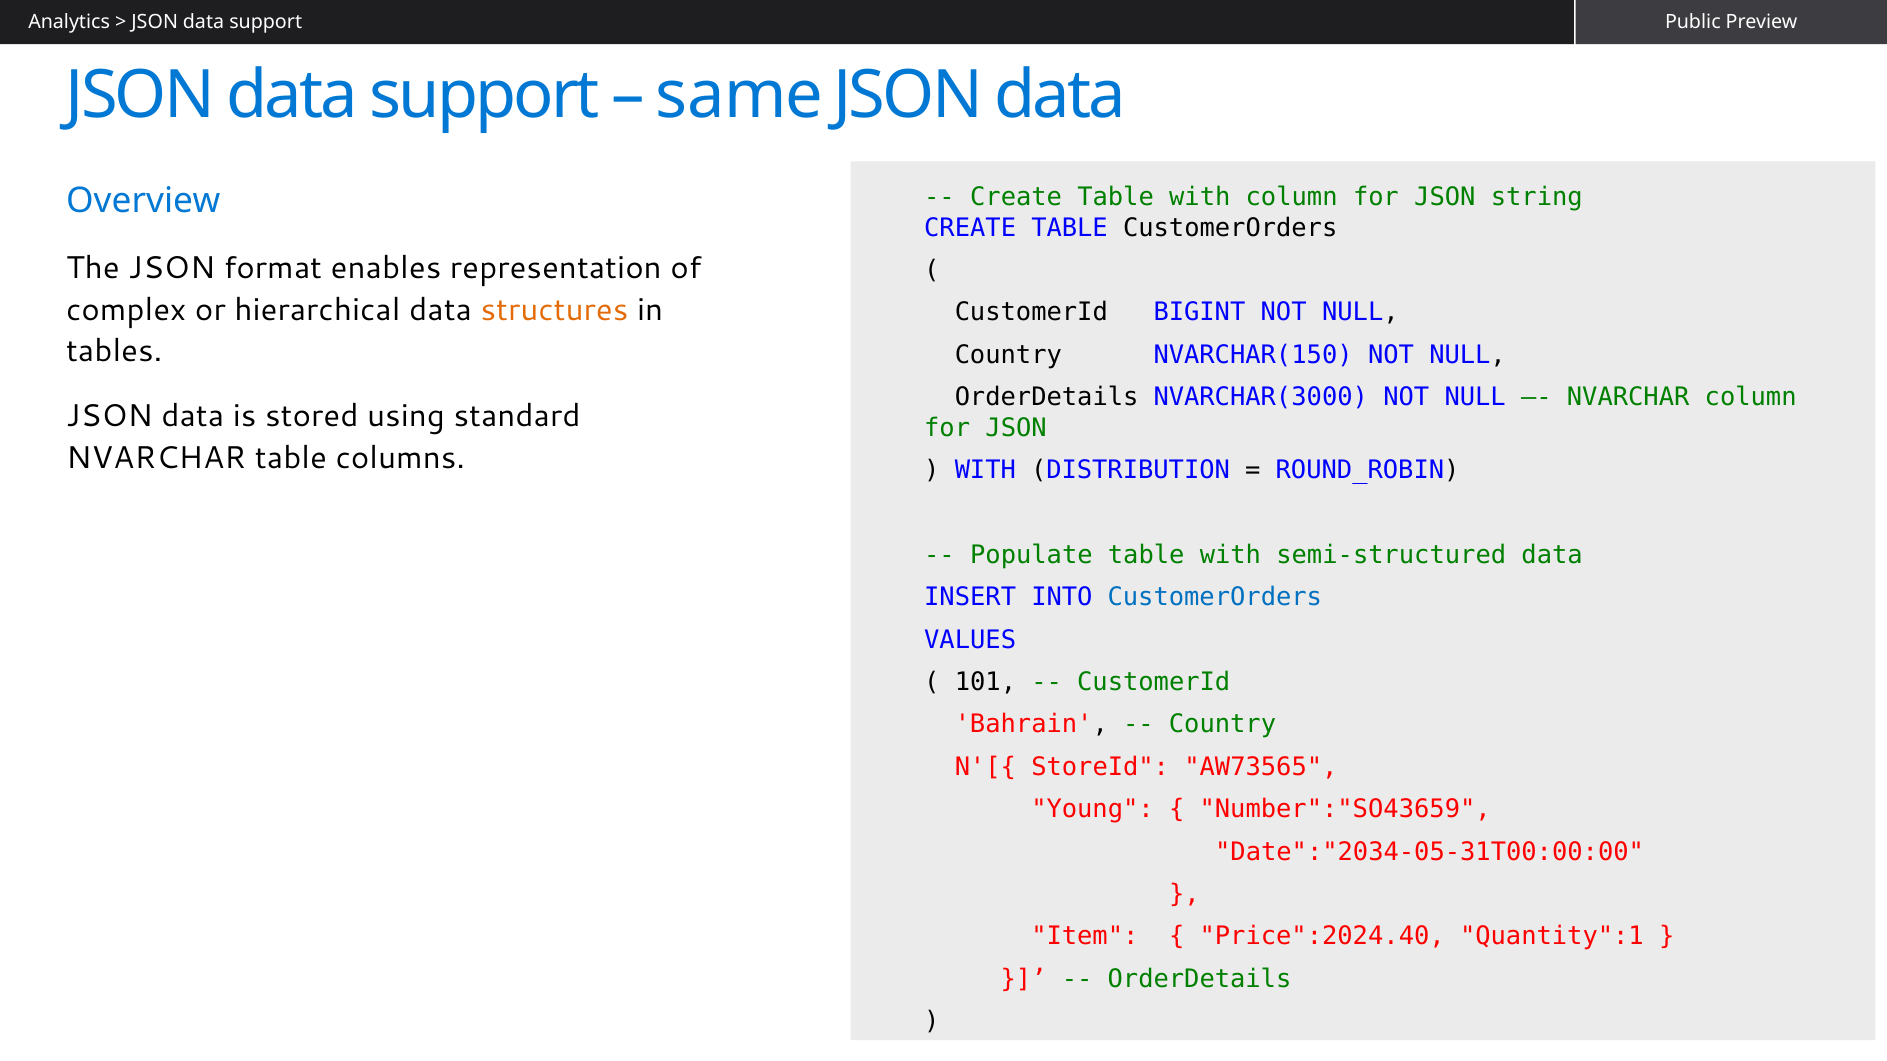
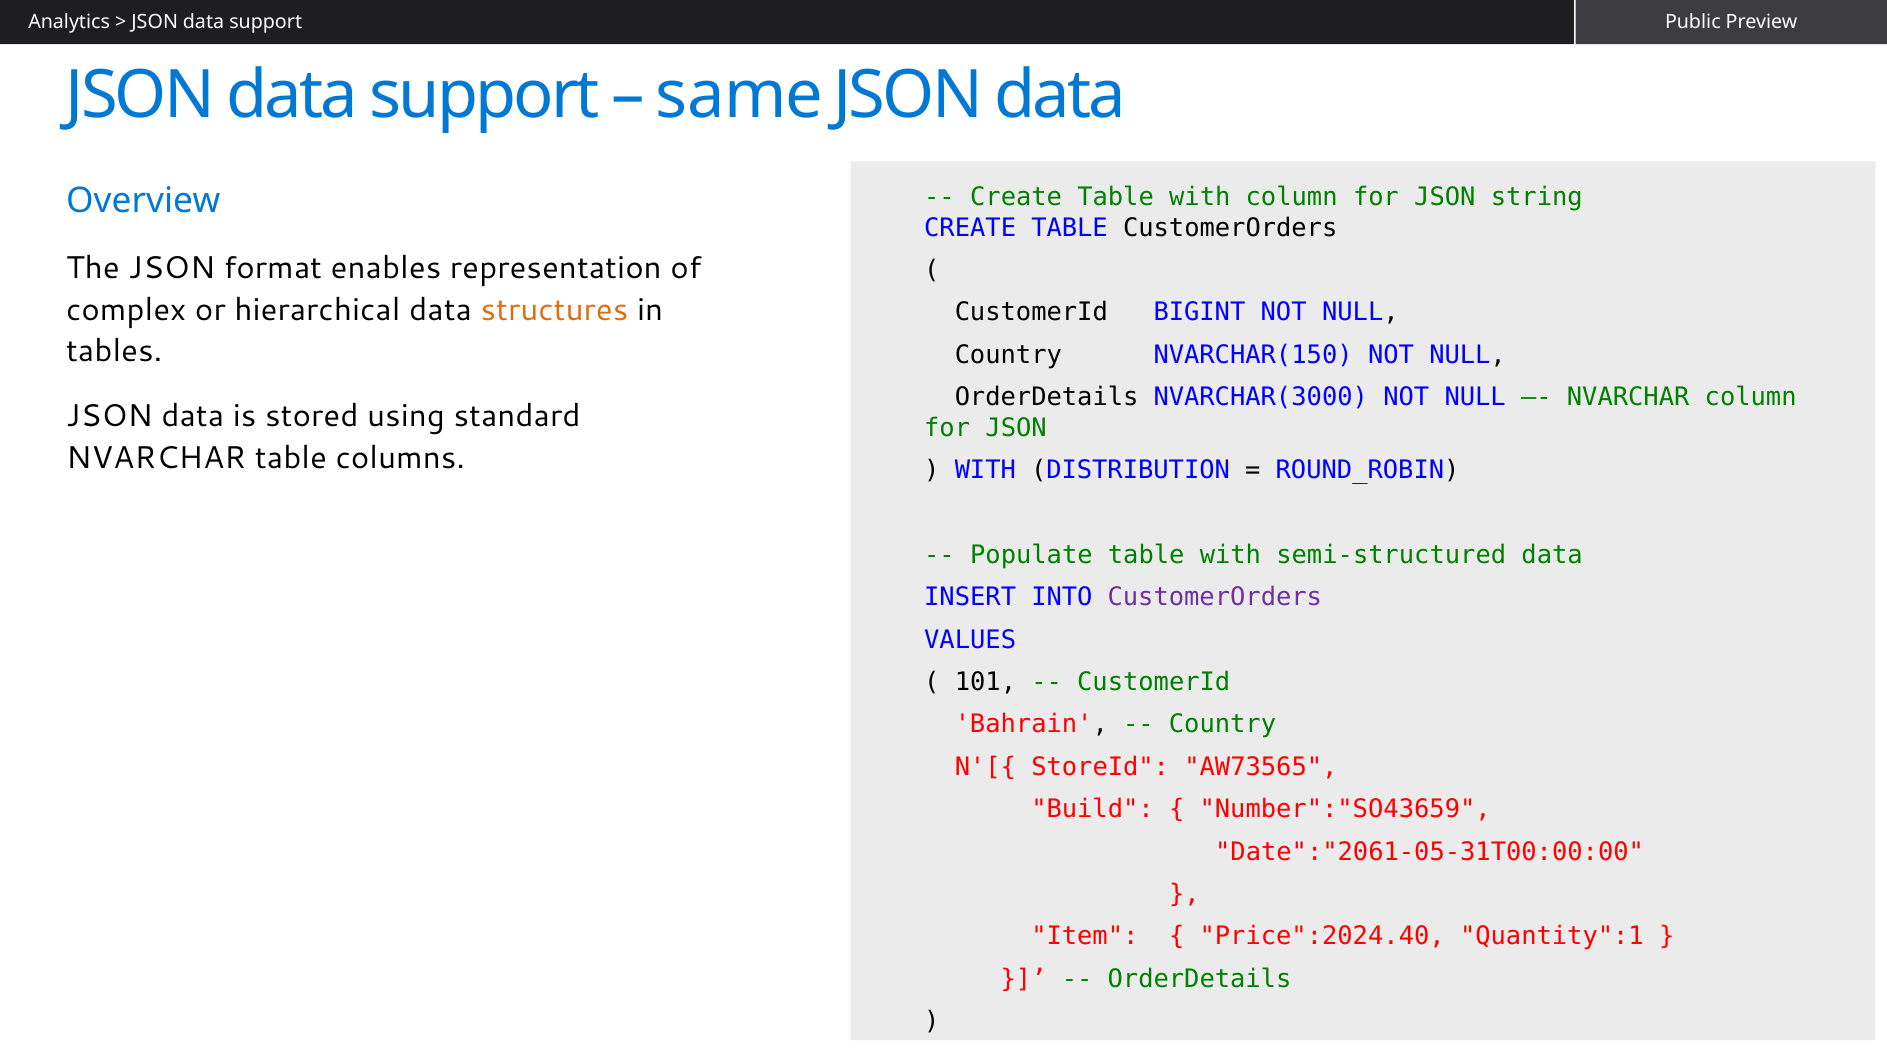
CustomerOrders colour: blue -> purple (1215, 598)
Young: Young -> Build (1092, 810)
Date":"2034-05-31T00:00:00: Date":"2034-05-31T00:00:00 -> Date":"2061-05-31T00:00:00 (1430, 852)
